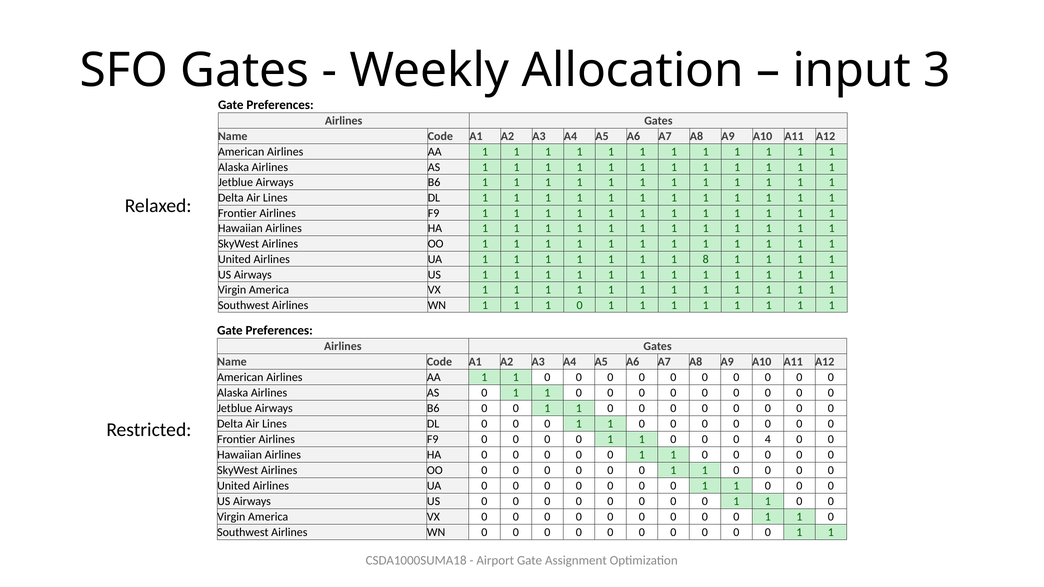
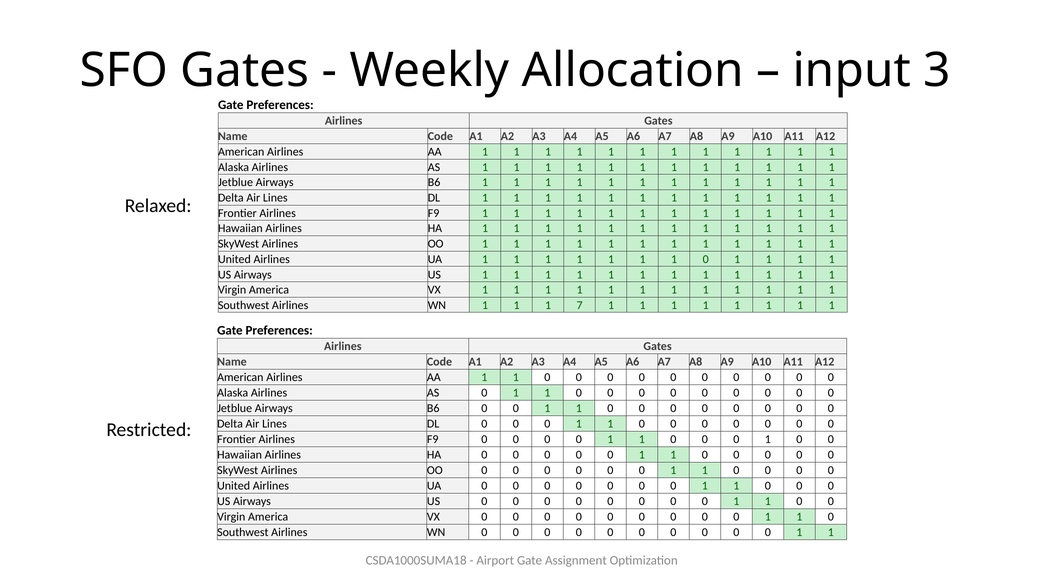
1 1 1 8: 8 -> 0 (706, 259)
1 1 1 0: 0 -> 7 (580, 305)
4: 4 -> 1 (768, 440)
